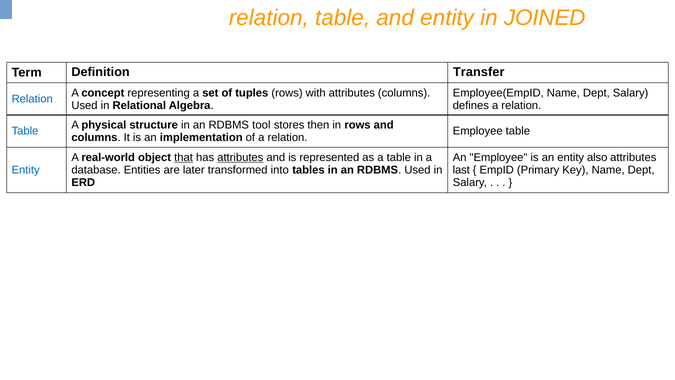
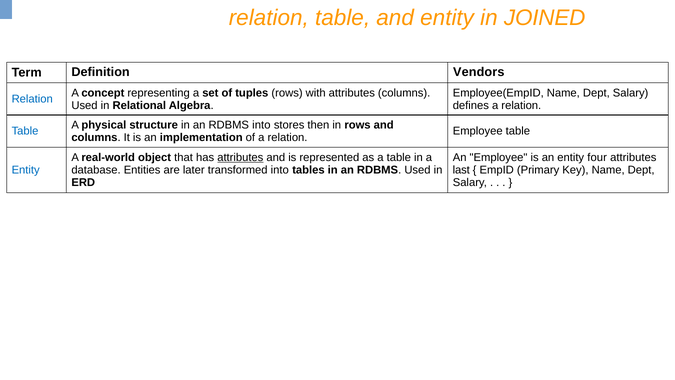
Transfer: Transfer -> Vendors (479, 72)
RDBMS tool: tool -> into (261, 125)
that underline: present -> none (184, 157)
also: also -> four (597, 157)
